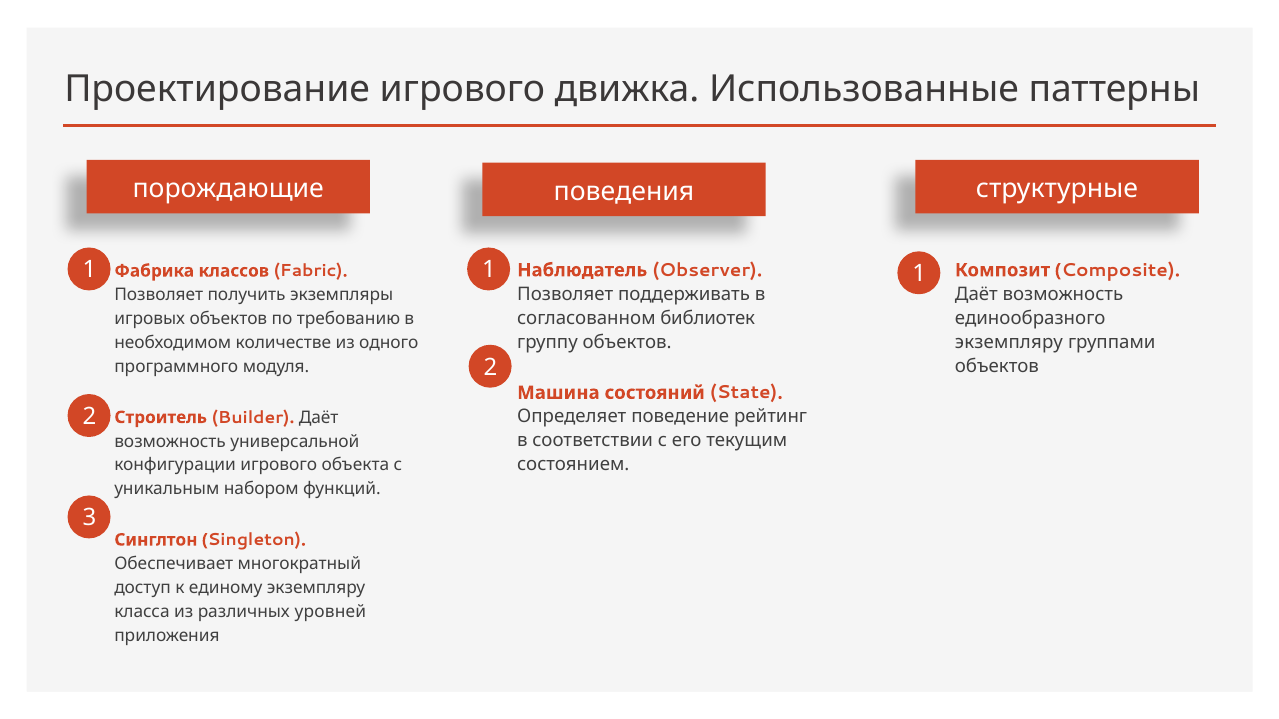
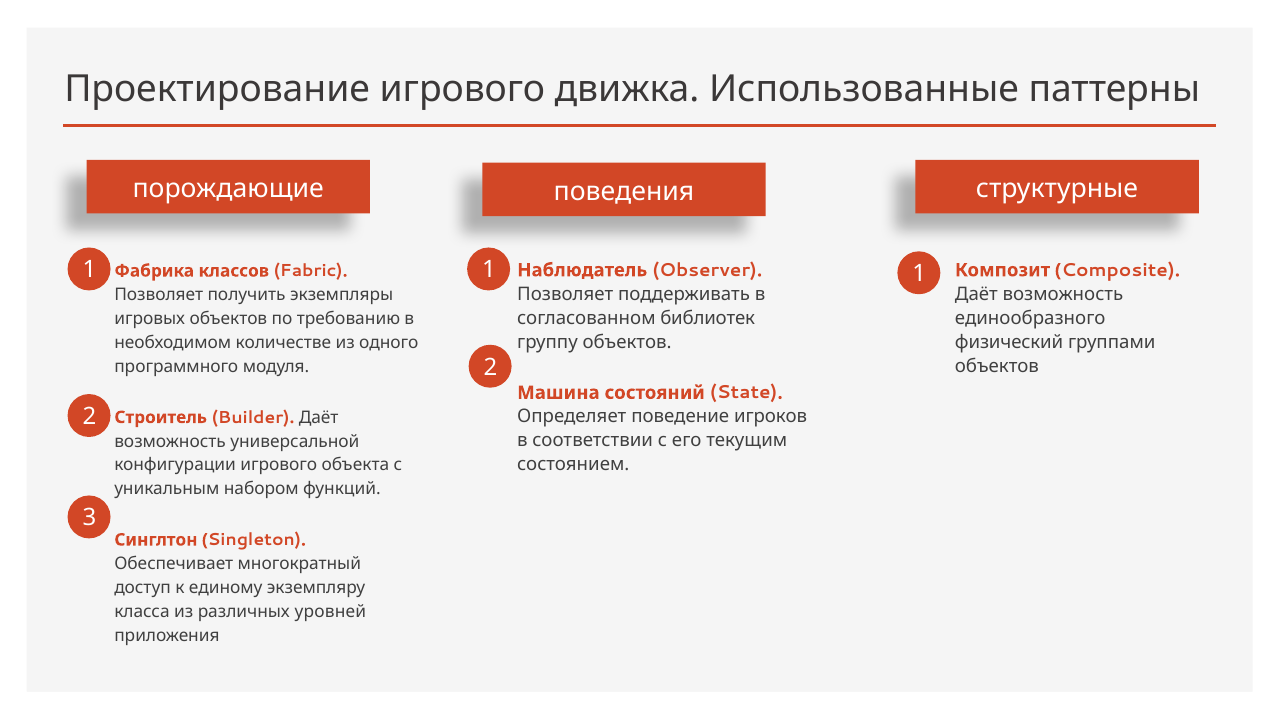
экземпляру: экземпляру -> физический (1009, 342)
рейтинг: рейтинг -> игроков (771, 417)
